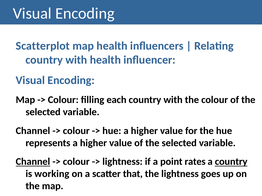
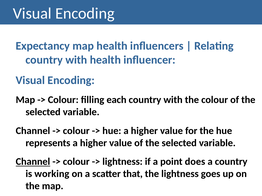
Scatterplot: Scatterplot -> Expectancy (43, 46)
rates: rates -> does (195, 162)
country underline: present -> none (231, 162)
